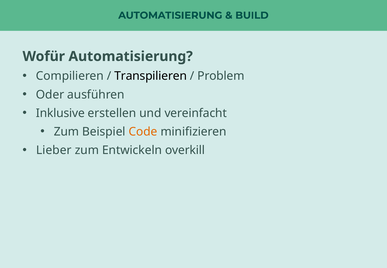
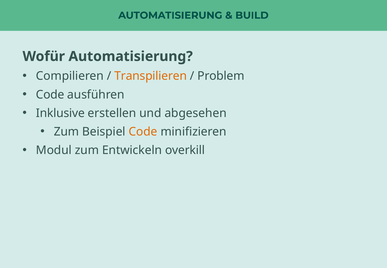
Transpilieren colour: black -> orange (151, 76)
Oder: Oder -> Code (50, 95)
vereinfacht: vereinfacht -> abgesehen (196, 113)
Lieber: Lieber -> Modul (54, 150)
